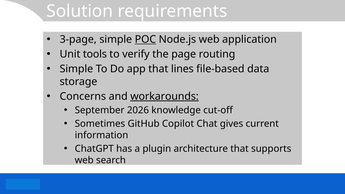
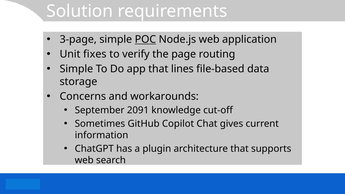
tools: tools -> fixes (95, 54)
workarounds underline: present -> none (165, 96)
2026: 2026 -> 2091 (138, 110)
